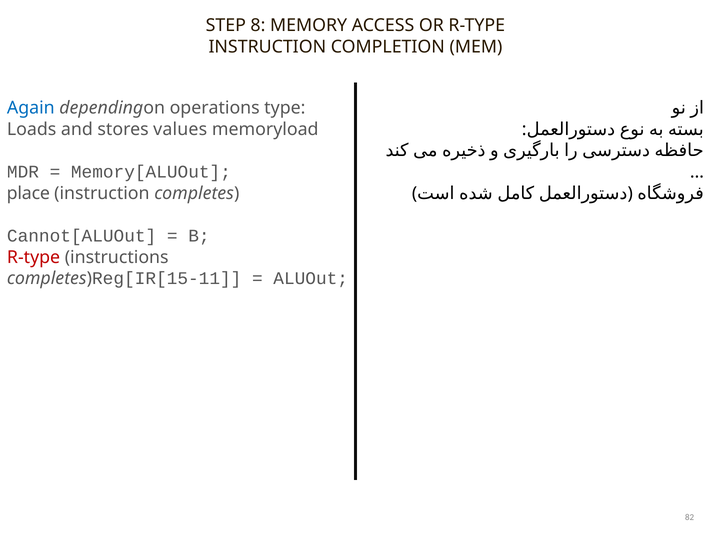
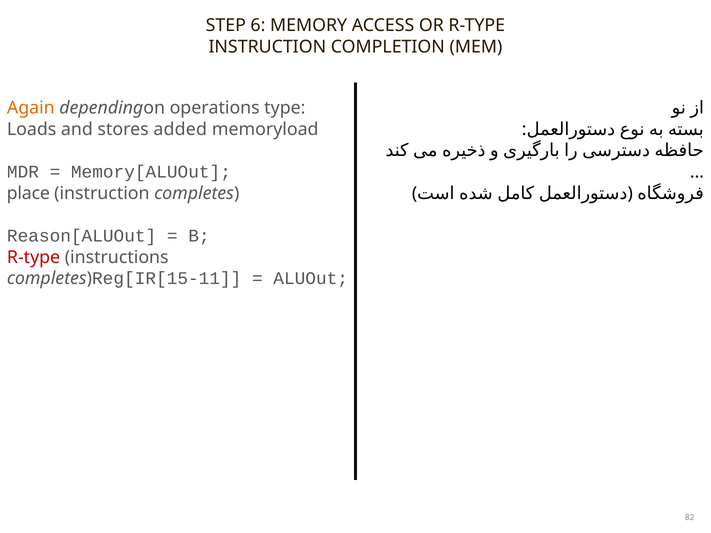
8: 8 -> 6 (258, 25)
Again colour: blue -> orange (31, 108)
values: values -> added (180, 129)
Cannot[ALUOut: Cannot[ALUOut -> Reason[ALUOut (82, 236)
